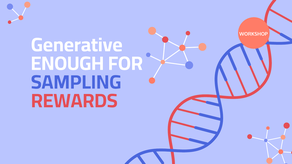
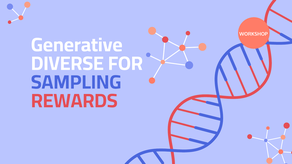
ENOUGH: ENOUGH -> DIVERSE (67, 64)
